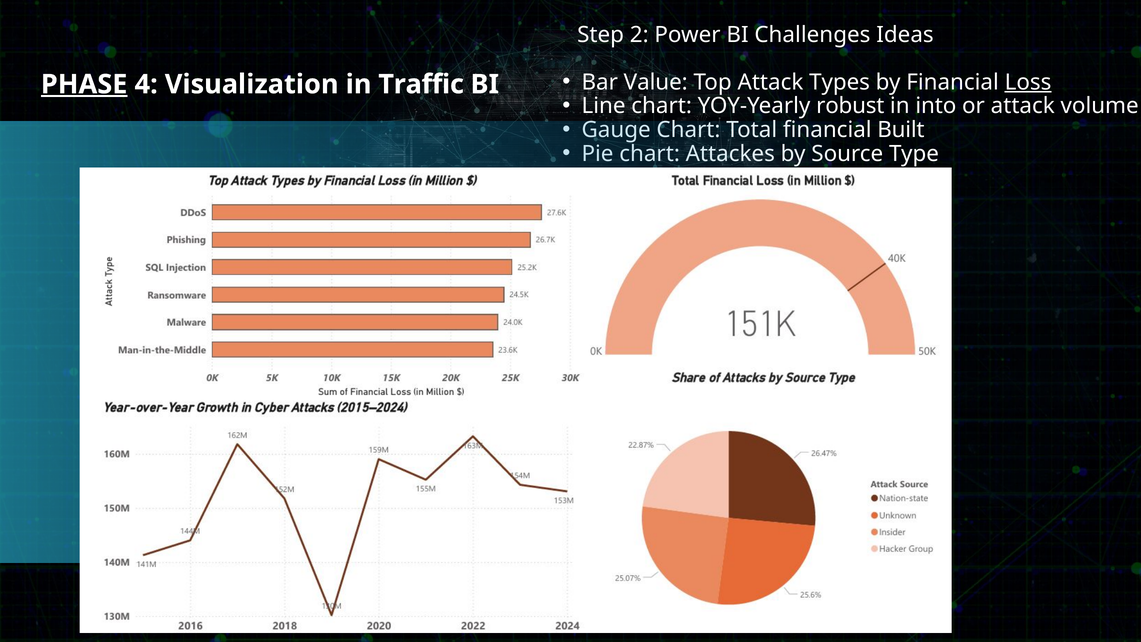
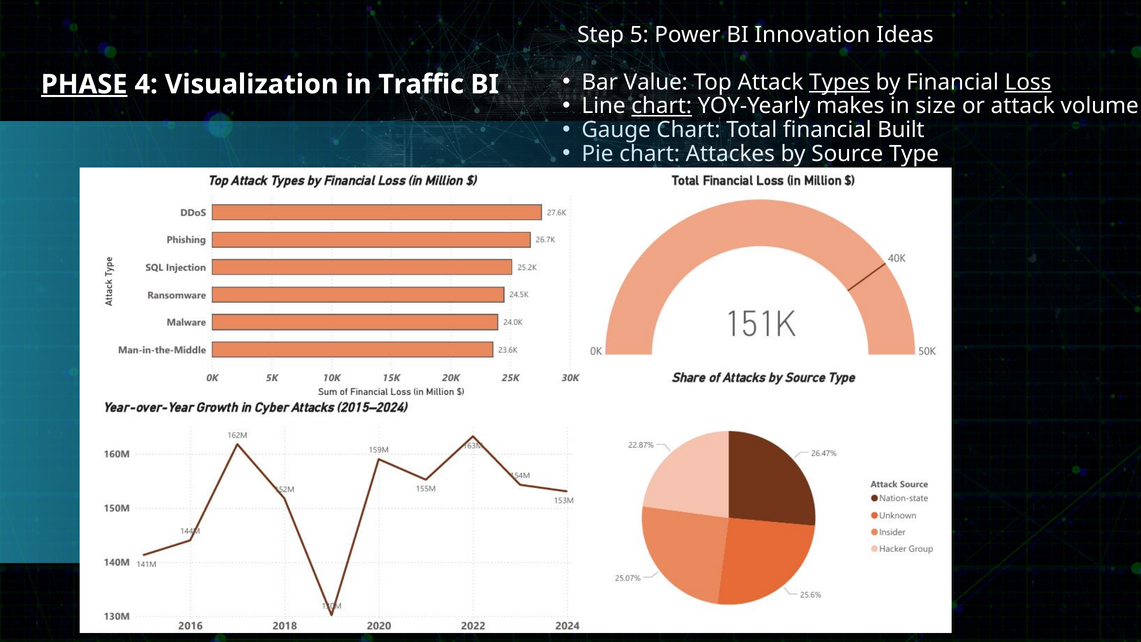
2: 2 -> 5 (639, 35)
Challenges: Challenges -> Innovation (812, 35)
Types underline: none -> present (840, 82)
chart underline: none -> present (662, 106)
robust: robust -> makes (850, 106)
into: into -> size (936, 106)
